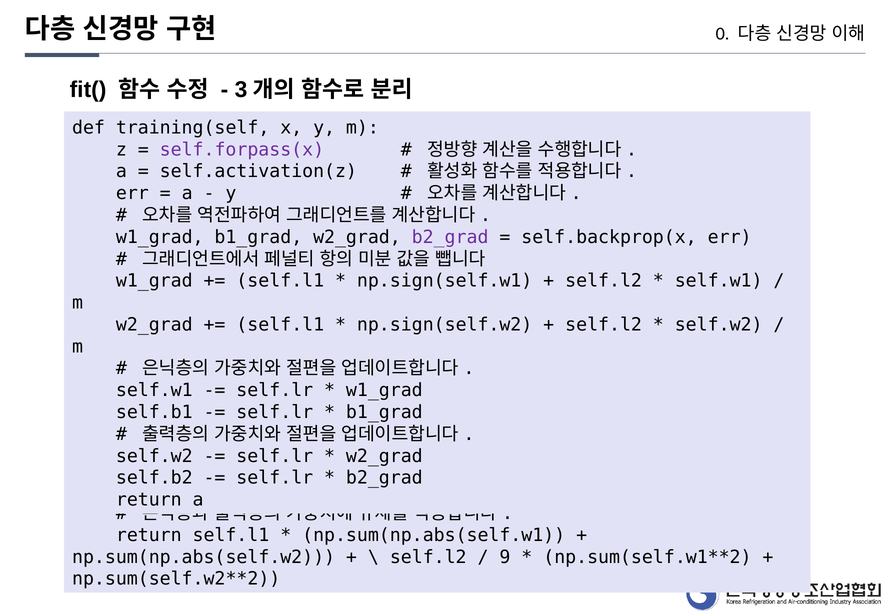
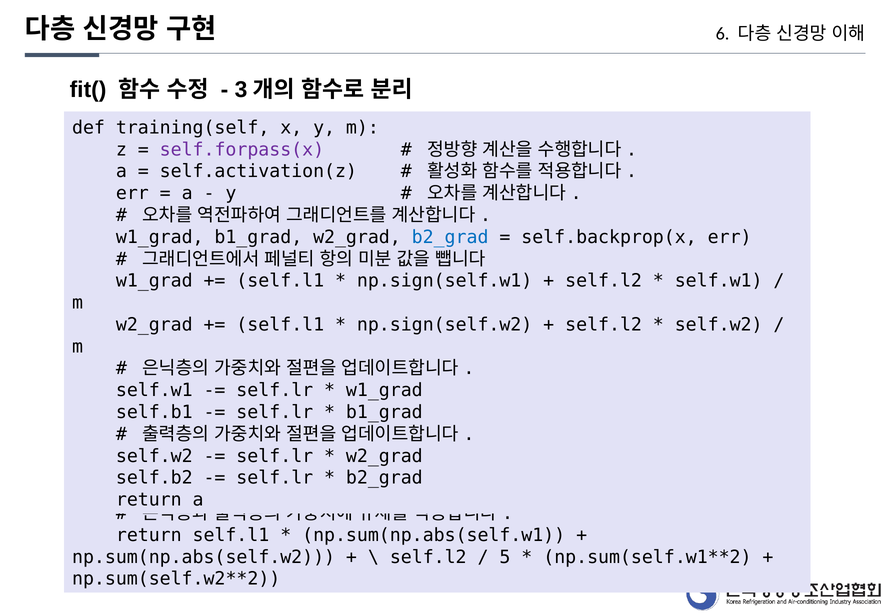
0: 0 -> 6 (723, 34)
b2_grad colour: purple -> blue (450, 237)
9: 9 -> 5 (505, 557)
